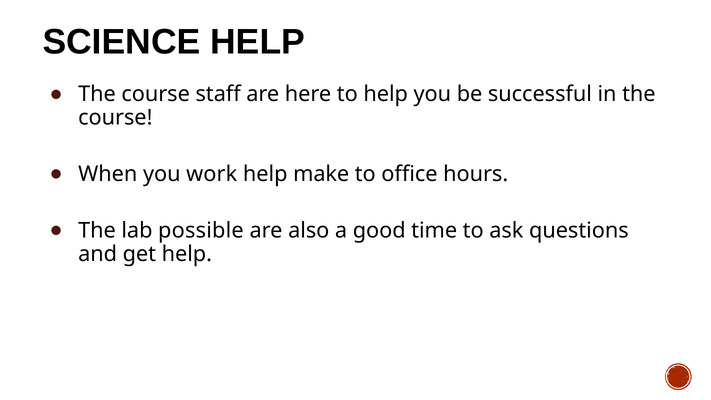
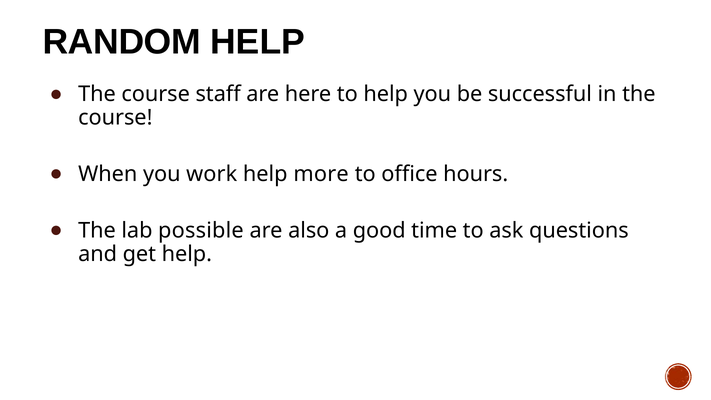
SCIENCE: SCIENCE -> RANDOM (122, 42)
make: make -> more (321, 174)
